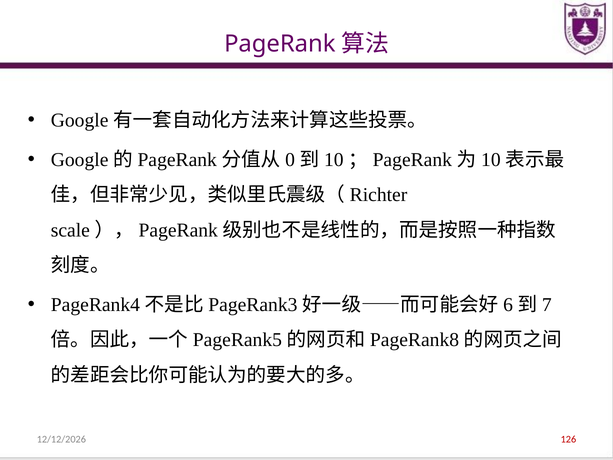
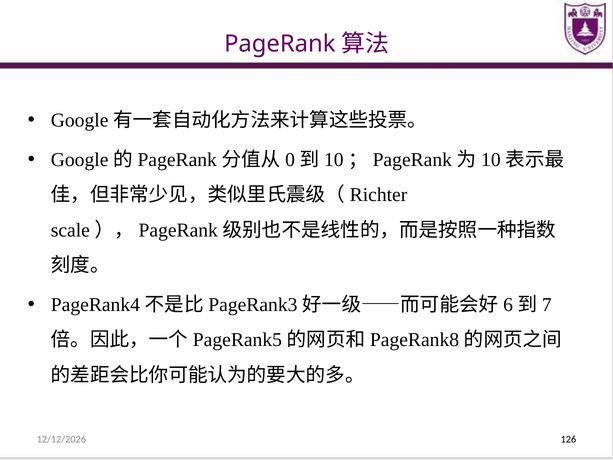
126 colour: red -> black (568, 439)
